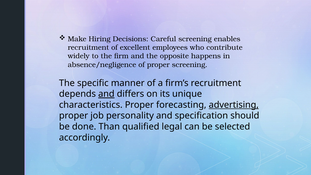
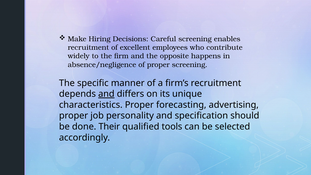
advertising underline: present -> none (234, 105)
Than: Than -> Their (109, 127)
legal: legal -> tools (172, 127)
